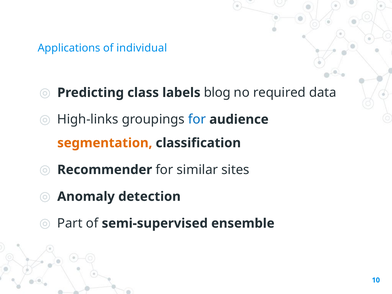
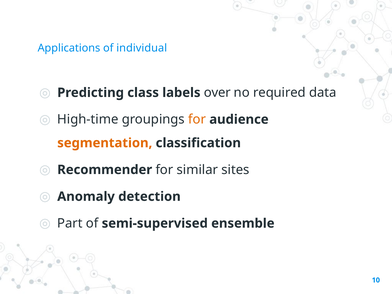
blog: blog -> over (217, 93)
High-links: High-links -> High-time (88, 119)
for colour: blue -> orange (197, 119)
